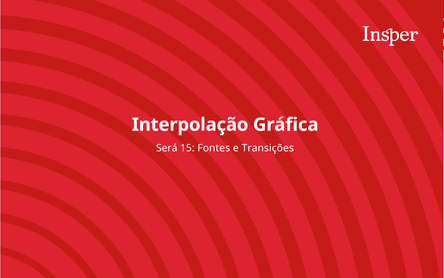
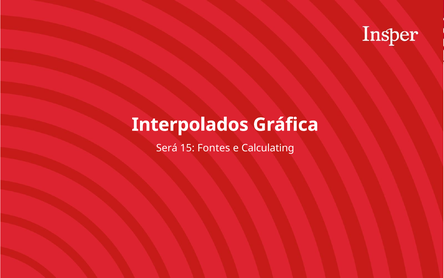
Interpolação: Interpolação -> Interpolados (190, 124)
Transições: Transições -> Calculating (268, 148)
